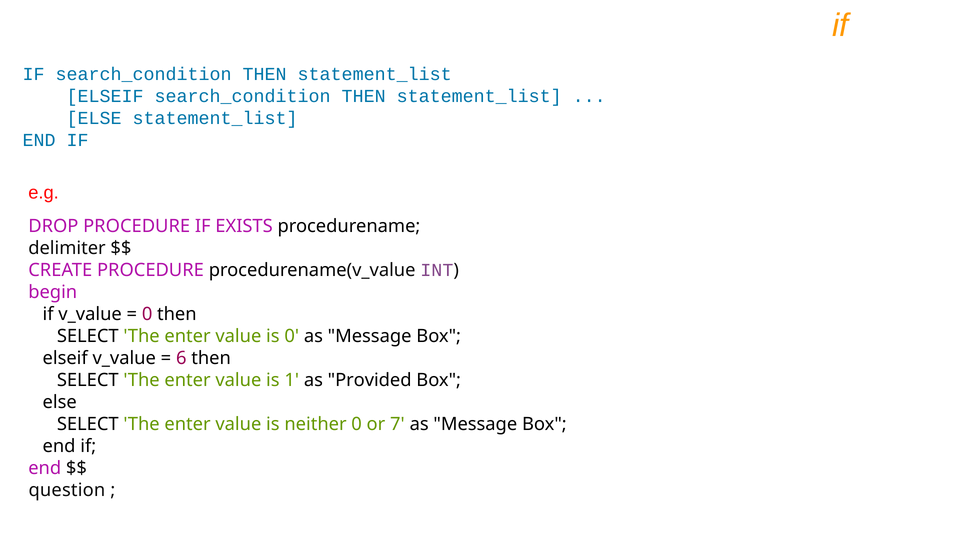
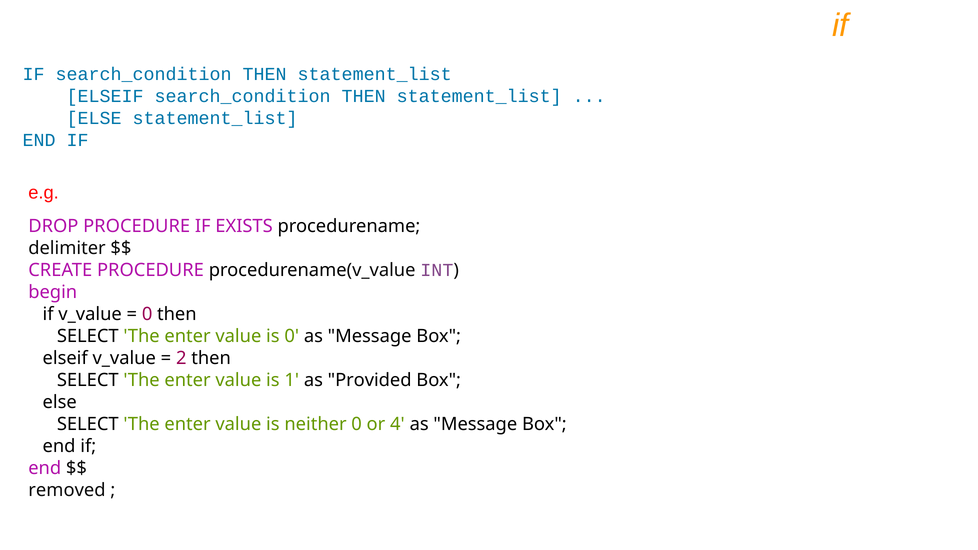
6: 6 -> 2 (181, 358)
7: 7 -> 4 (397, 424)
question: question -> removed (67, 490)
